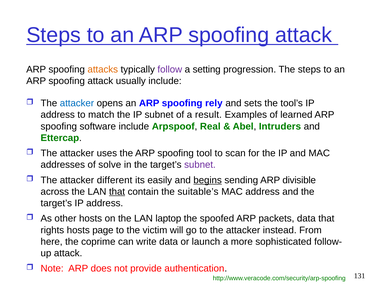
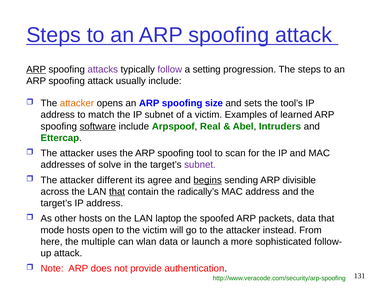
ARP underline: none -> present (36, 69)
attacks colour: orange -> purple (103, 69)
attacker colour: blue -> orange (77, 103)
rely: rely -> size (214, 103)
a result: result -> victim (208, 115)
software underline: none -> present (98, 126)
easily: easily -> agree (160, 180)
suitable’s: suitable’s -> radically’s (198, 192)
rights: rights -> mode (52, 230)
page: page -> open (103, 230)
coprime: coprime -> multiple (98, 241)
write: write -> wlan (146, 241)
